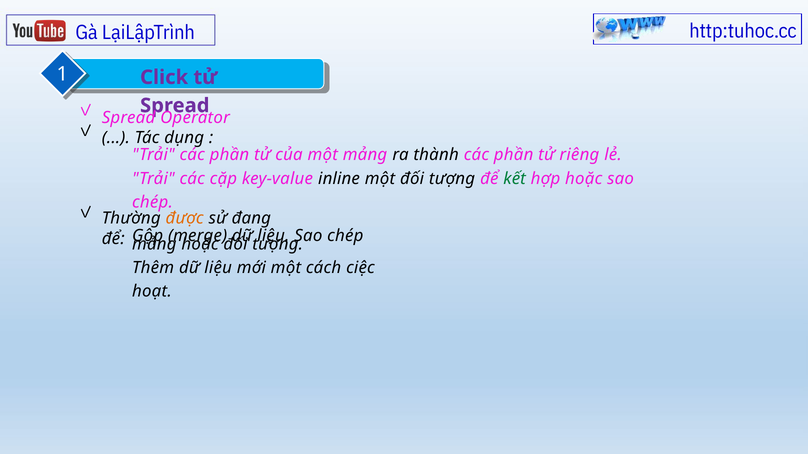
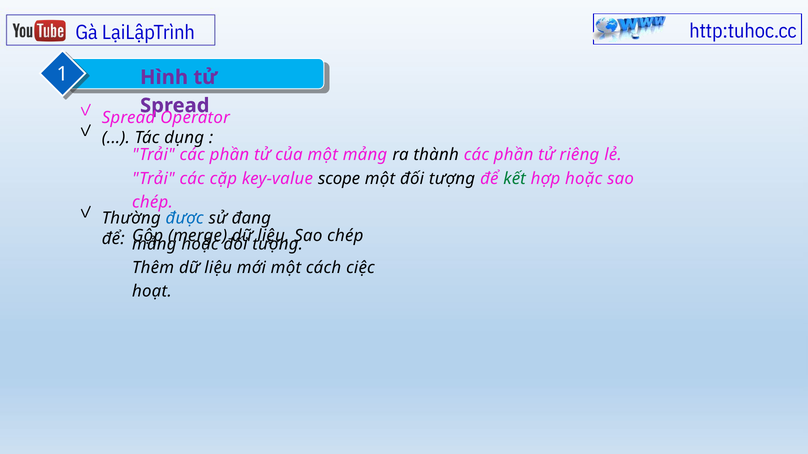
Click: Click -> Hình (164, 77)
inline: inline -> scope (339, 179)
được colour: orange -> blue (185, 219)
